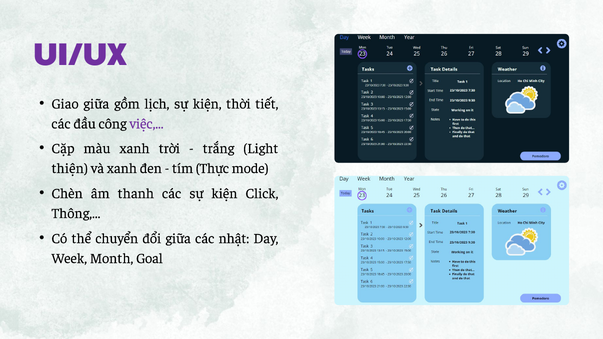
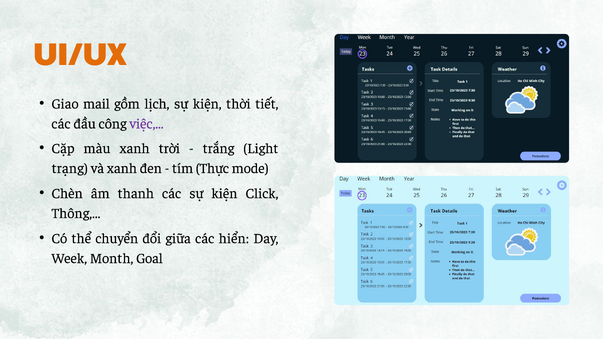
UI/UX colour: purple -> orange (81, 55)
Giao giữa: giữa -> mail (96, 104)
thiện: thiện -> trạng (70, 168)
nhật: nhật -> hiển (234, 239)
